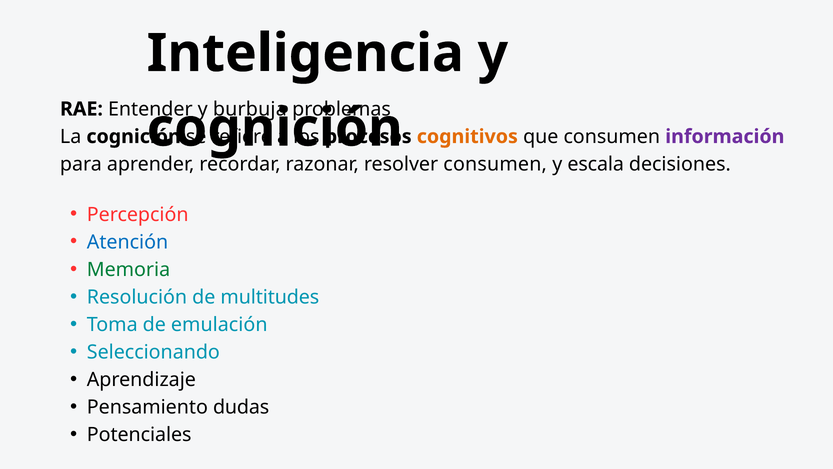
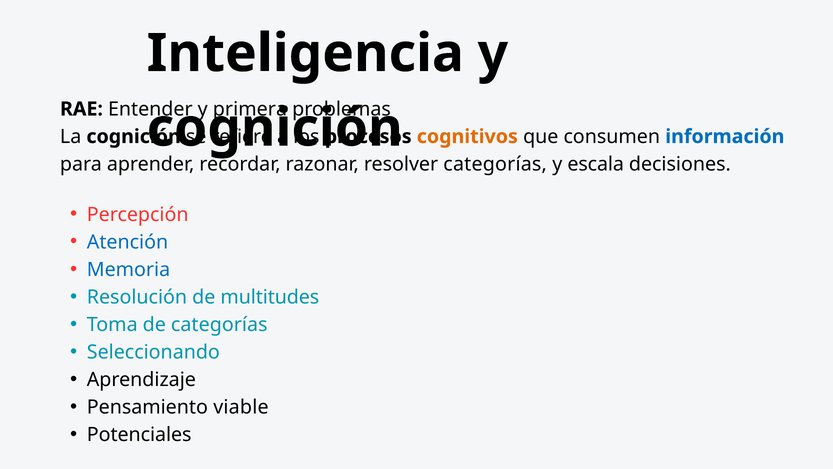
burbuja: burbuja -> primera (250, 109)
información colour: purple -> blue (725, 136)
consumen: consumen -> categorías (495, 164)
Memoria colour: green -> blue (129, 269)
de emulación: emulación -> categorías (219, 324)
dudas: dudas -> viable (241, 407)
